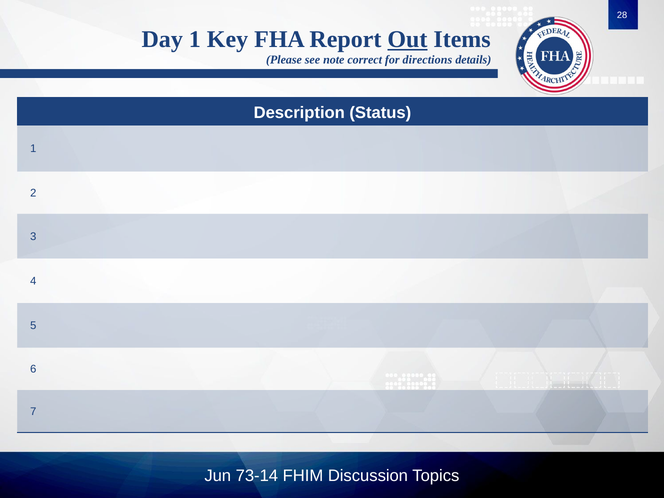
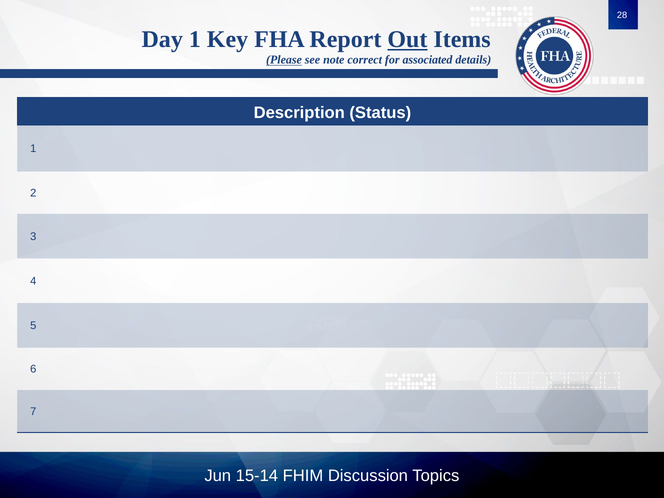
Please underline: none -> present (284, 60)
directions: directions -> associated (428, 60)
73-14: 73-14 -> 15-14 (257, 476)
